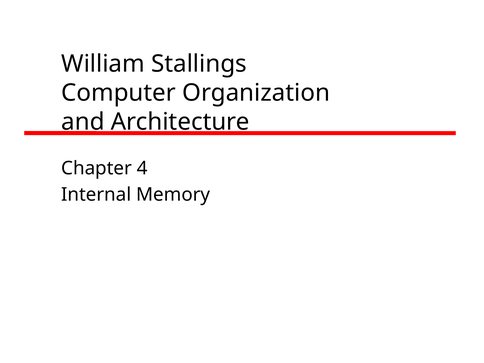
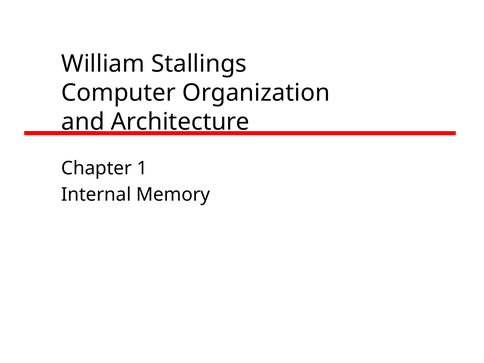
4: 4 -> 1 (142, 168)
